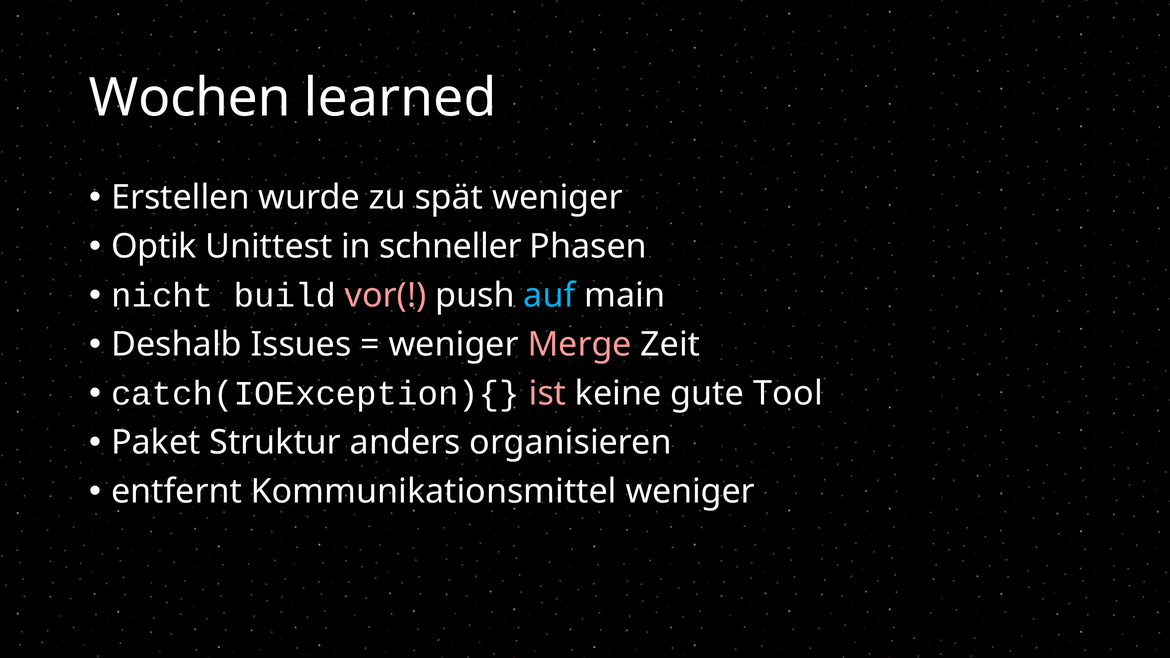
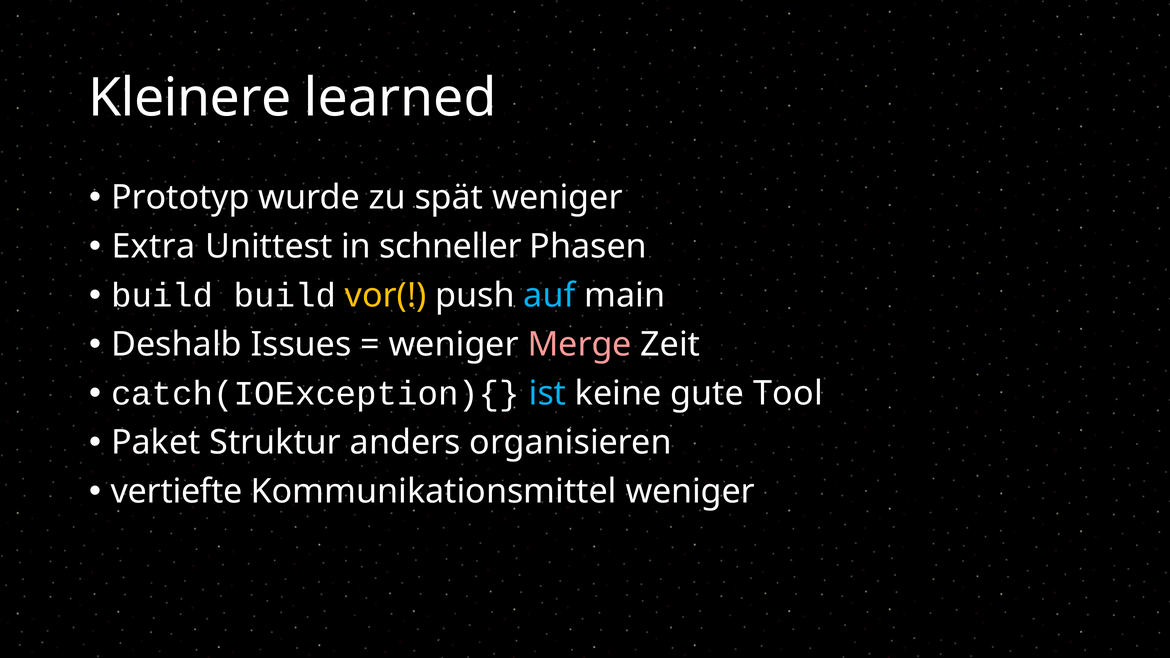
Wochen: Wochen -> Kleinere (190, 98)
Erstellen: Erstellen -> Prototyp (180, 198)
Optik: Optik -> Extra (154, 247)
nicht: nicht -> build (162, 296)
vor( colour: pink -> yellow (386, 296)
ist colour: pink -> light blue (548, 394)
entfernt: entfernt -> vertiefte (177, 492)
